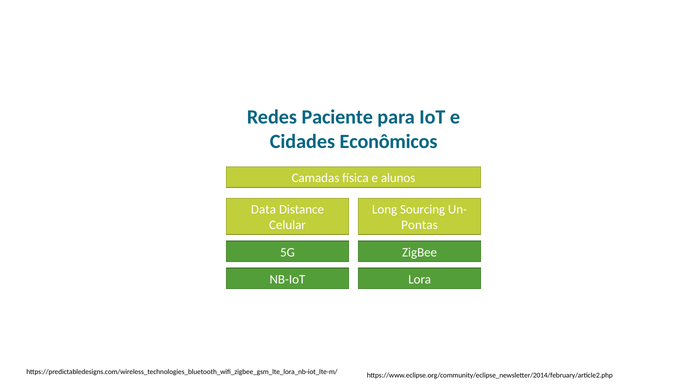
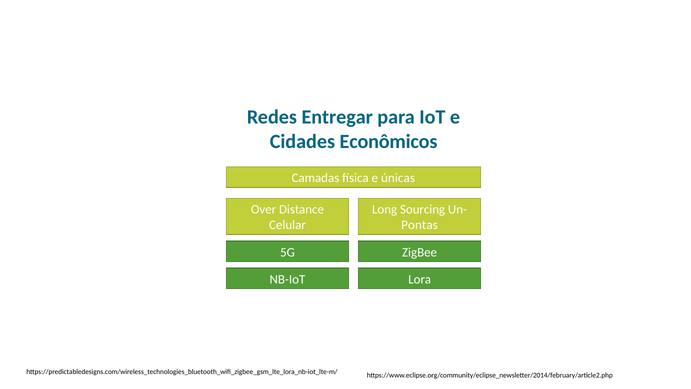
Paciente: Paciente -> Entregar (337, 117)
alunos: alunos -> únicas (398, 178)
Data: Data -> Over (264, 209)
